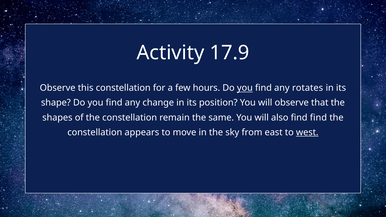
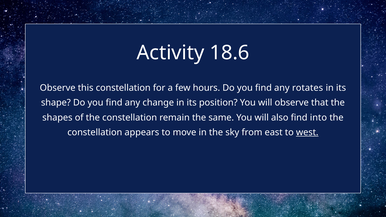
17.9: 17.9 -> 18.6 (229, 53)
you underline: present -> none (245, 88)
find find: find -> into (318, 118)
